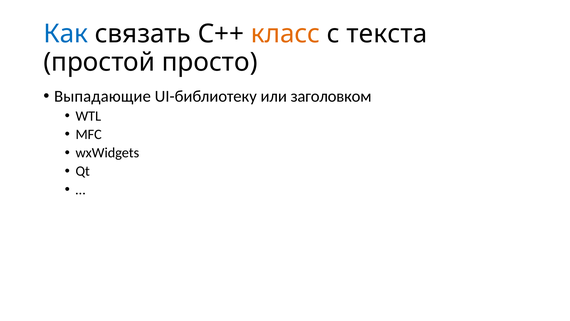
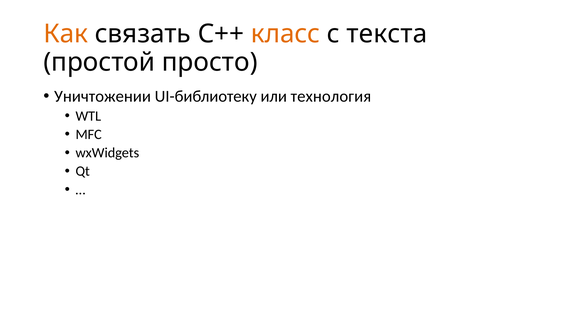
Как colour: blue -> orange (66, 34)
Выпадающие: Выпадающие -> Уничтожении (103, 96)
заголовком: заголовком -> технология (331, 96)
